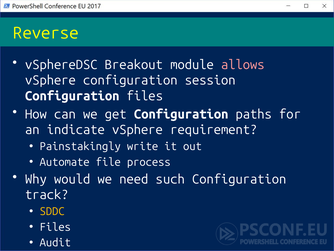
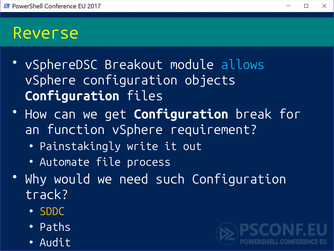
allows colour: pink -> light blue (243, 65)
session: session -> objects (210, 80)
paths: paths -> break (254, 114)
indicate: indicate -> function (76, 130)
Files: Files -> Paths (55, 227)
